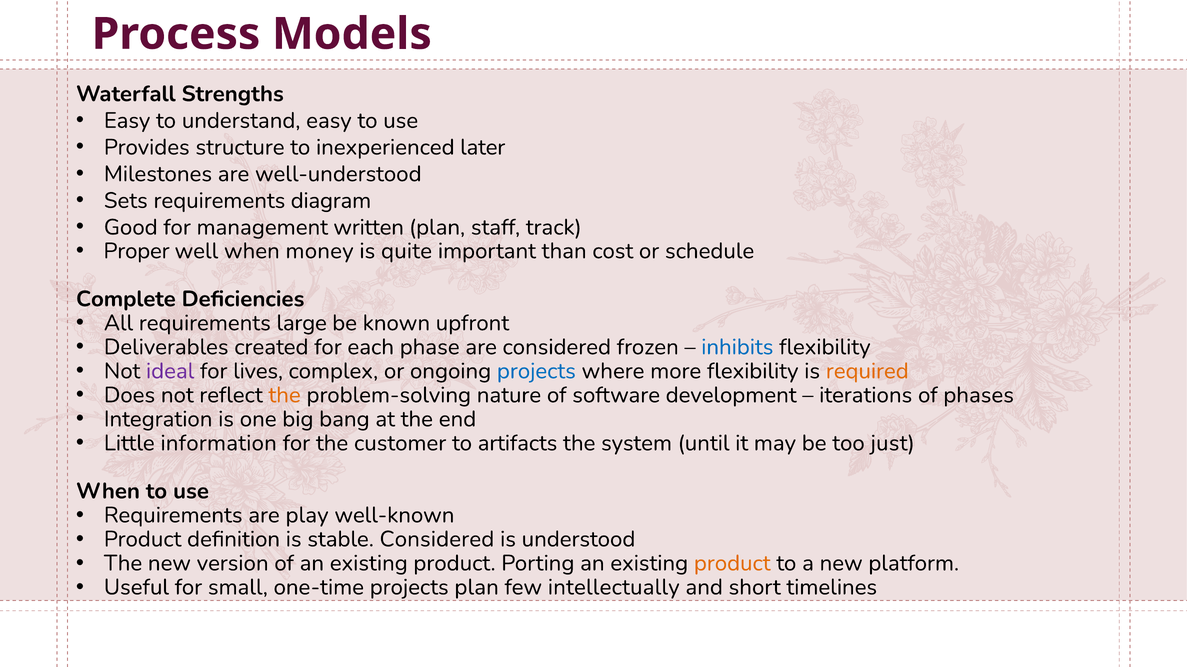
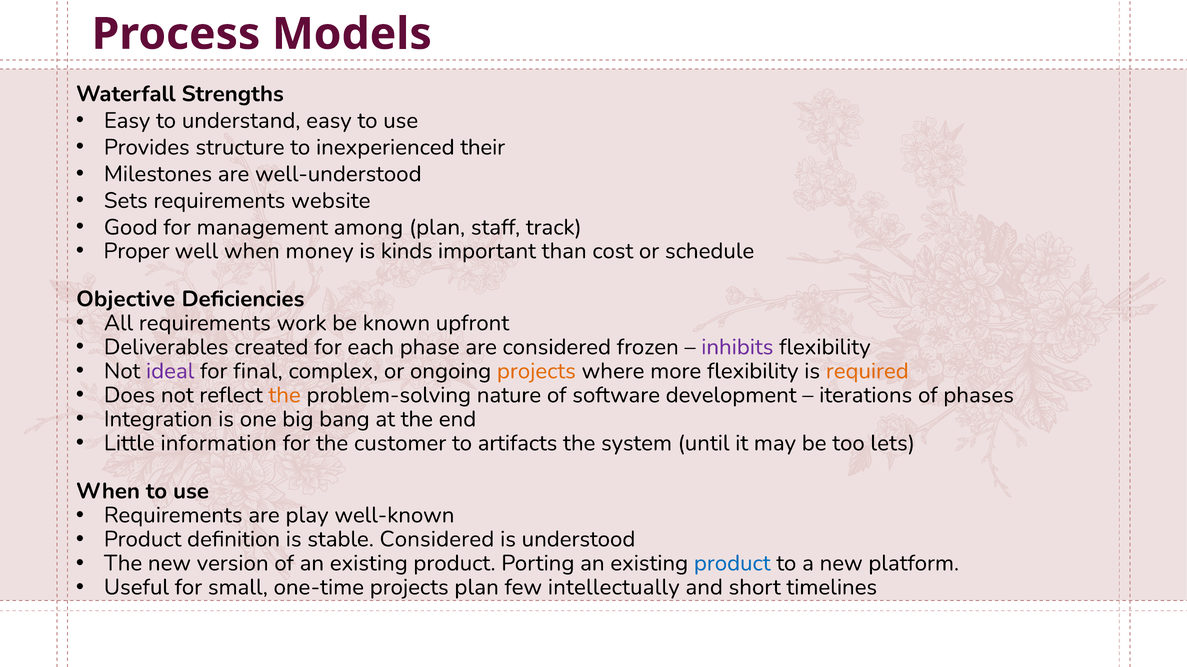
later: later -> their (483, 147)
diagram: diagram -> website (331, 201)
written: written -> among (368, 227)
quite: quite -> kinds (407, 251)
Complete: Complete -> Objective (126, 299)
large: large -> work (302, 323)
inhibits colour: blue -> purple (737, 347)
lives: lives -> final (258, 371)
projects colour: blue -> orange (536, 371)
just: just -> lets (893, 443)
product colour: orange -> blue (732, 564)
